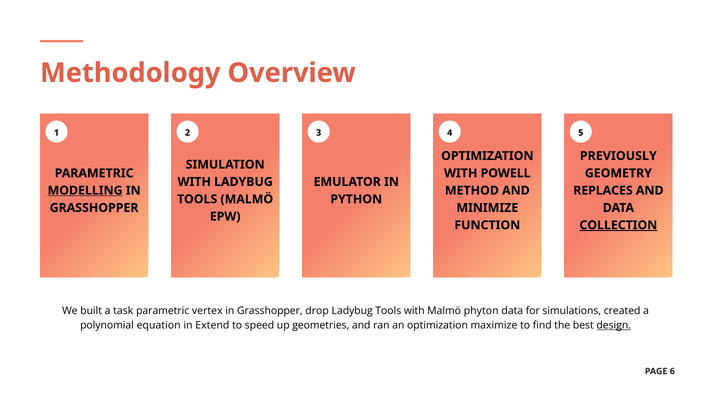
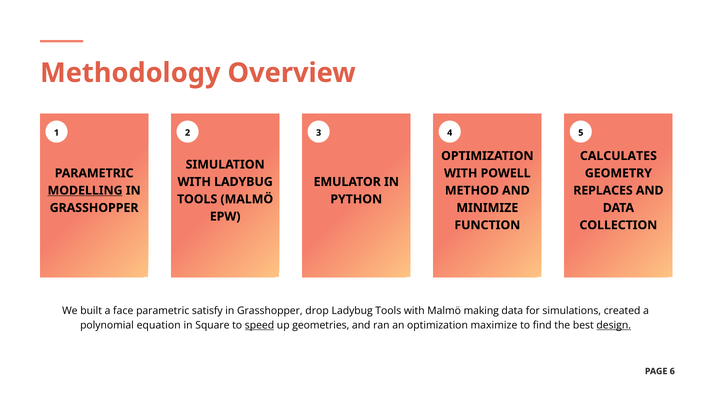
PREVIOUSLY: PREVIOUSLY -> CALCULATES (618, 156)
COLLECTION underline: present -> none (618, 225)
task: task -> face (123, 311)
vertex: vertex -> satisfy (207, 311)
phyton: phyton -> making (481, 311)
Extend: Extend -> Square (212, 325)
speed underline: none -> present (260, 325)
